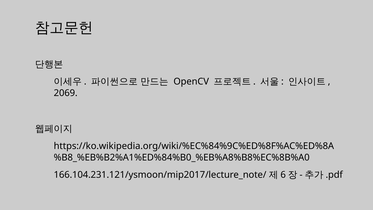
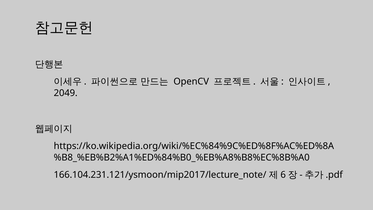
2069: 2069 -> 2049 (66, 93)
